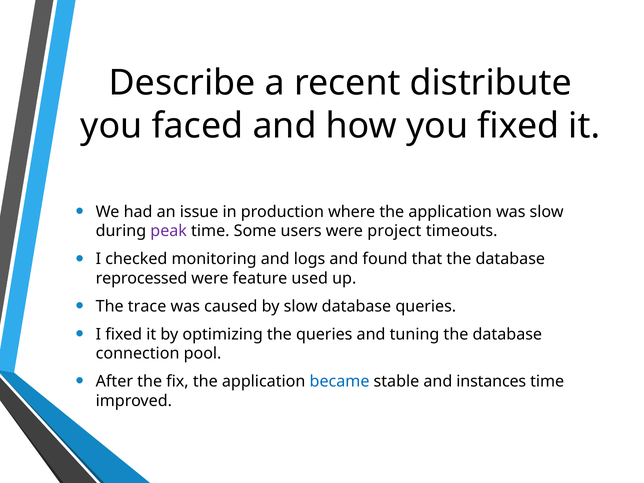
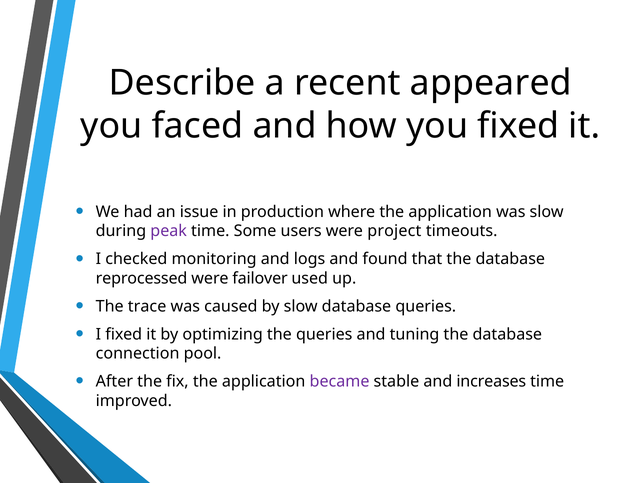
distribute: distribute -> appeared (491, 83)
feature: feature -> failover (260, 278)
became colour: blue -> purple (340, 381)
instances: instances -> increases (491, 381)
